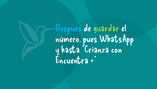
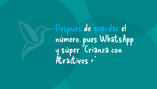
guardar colour: light green -> light blue (106, 28)
hasta: hasta -> súper (71, 49)
Encuentra: Encuentra -> Atractivos (72, 60)
